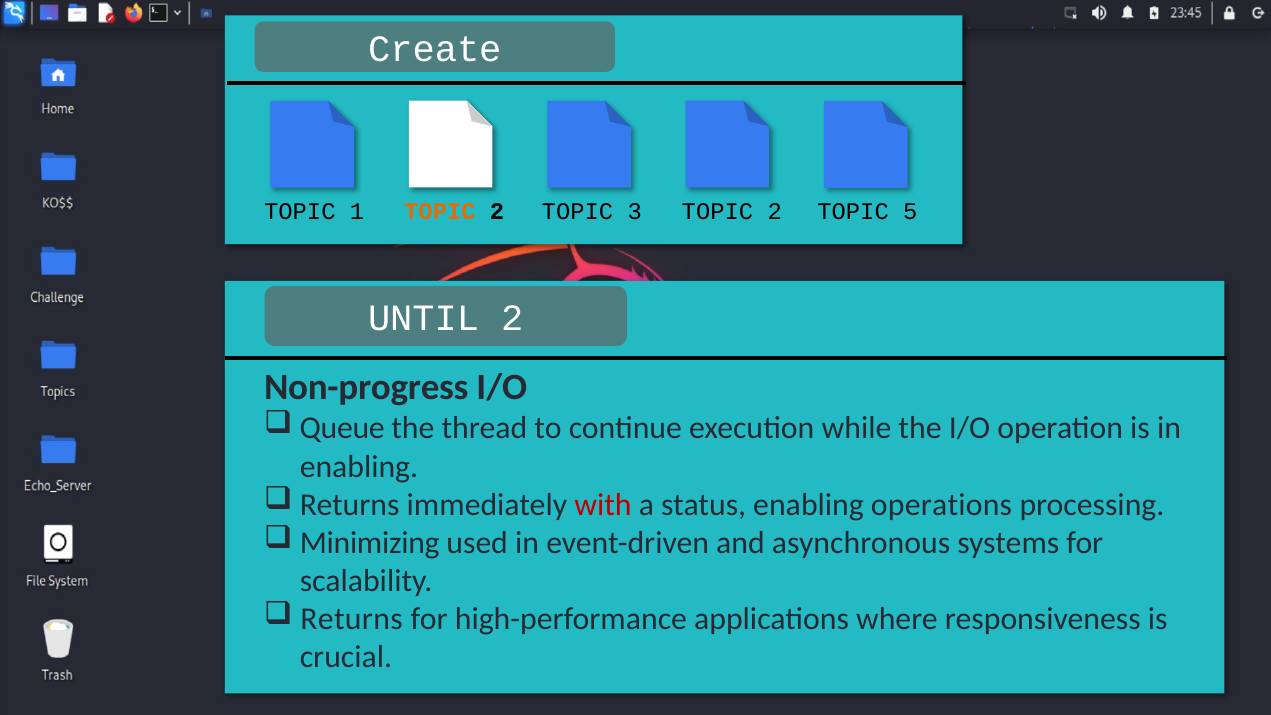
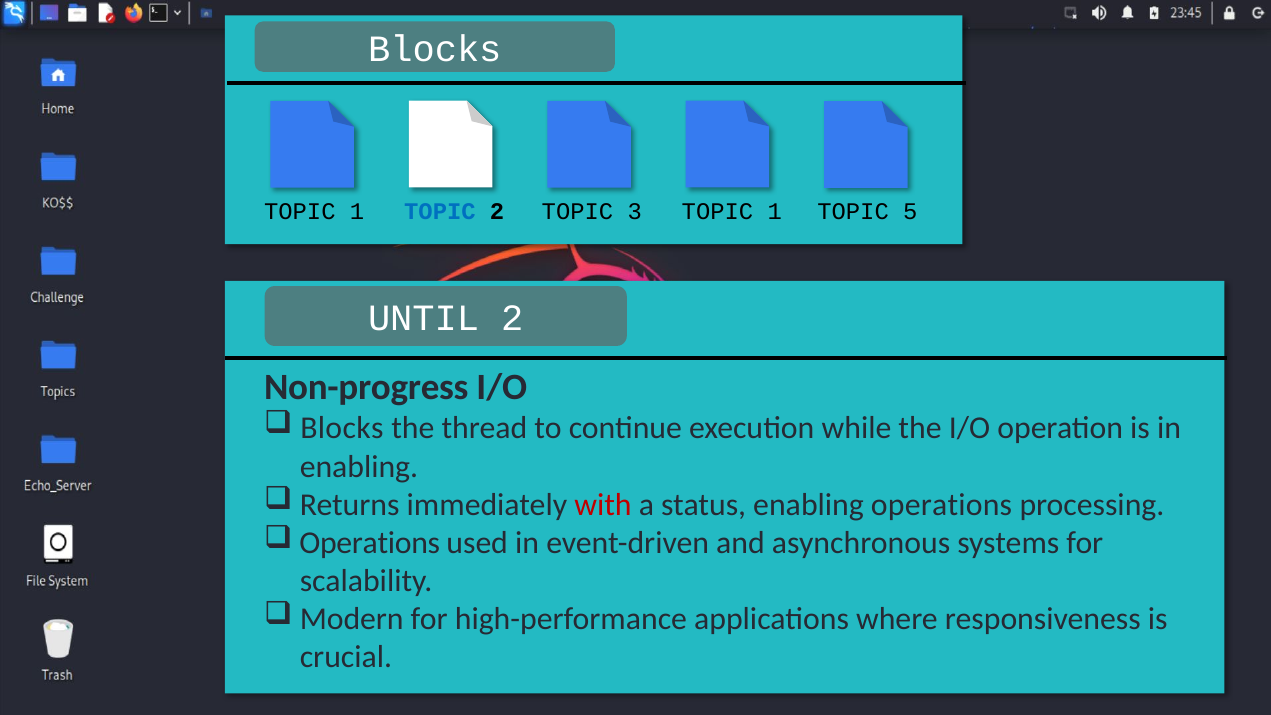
Create: Create -> Blocks (435, 49)
TOPIC colour: orange -> blue (440, 212)
3 TOPIC 2: 2 -> 1 (775, 212)
Queue: Queue -> Blocks (342, 428)
Minimizing: Minimizing -> Operations (370, 543)
Returns: Returns -> Modern (352, 619)
